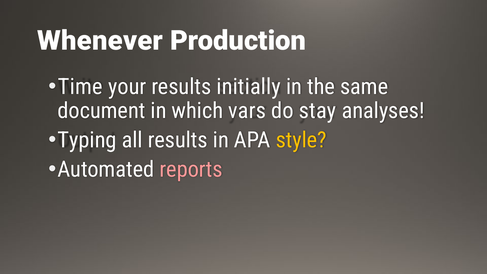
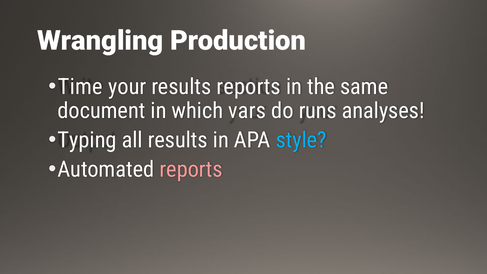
Whenever: Whenever -> Wrangling (100, 41)
results initially: initially -> reports (249, 87)
stay: stay -> runs (318, 111)
style colour: yellow -> light blue (301, 140)
